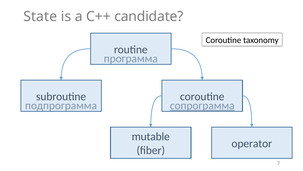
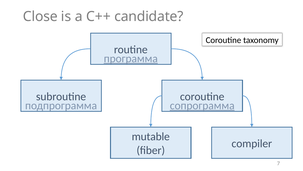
State: State -> Close (40, 16)
программа underline: none -> present (131, 58)
operator: operator -> compiler (252, 143)
